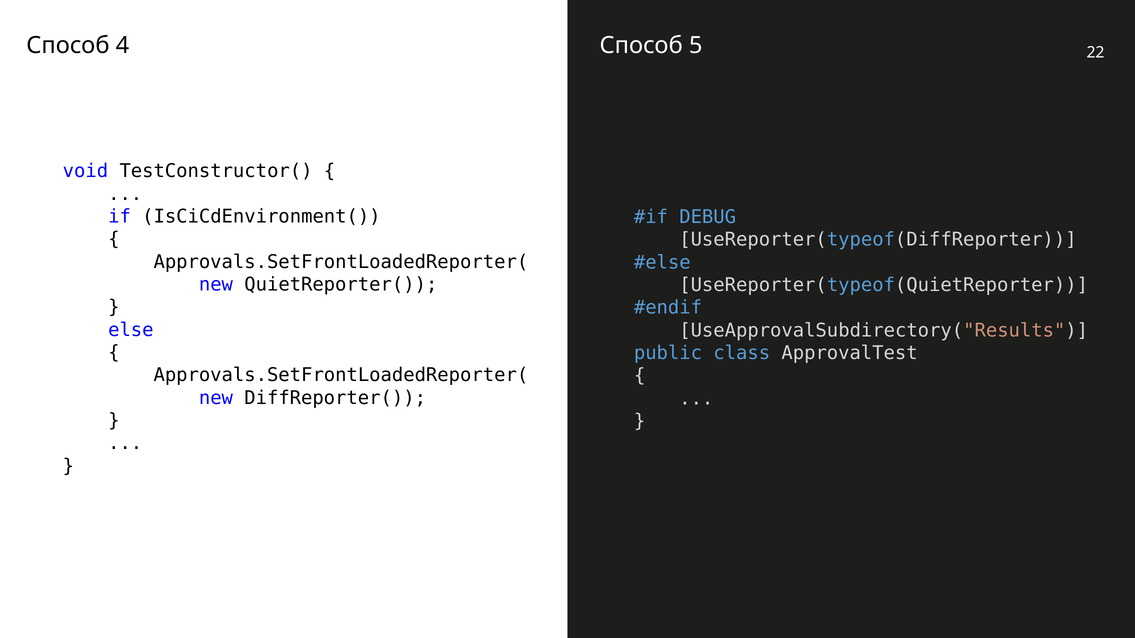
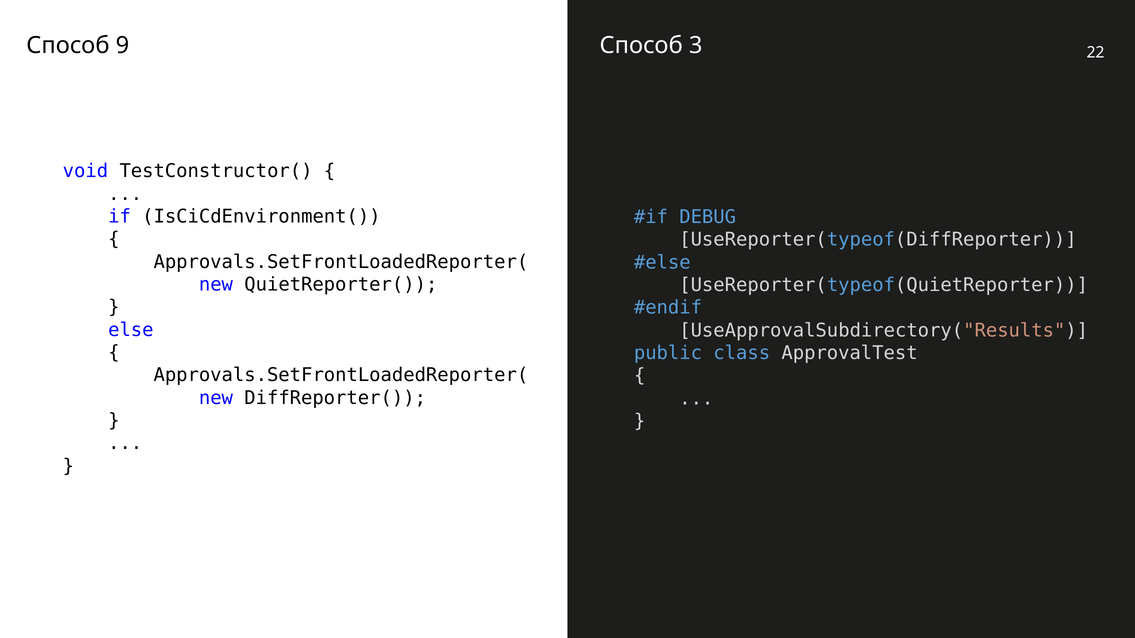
4: 4 -> 9 (122, 46)
5: 5 -> 3 (696, 46)
